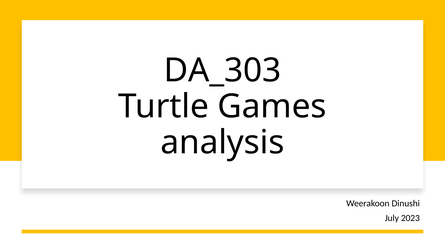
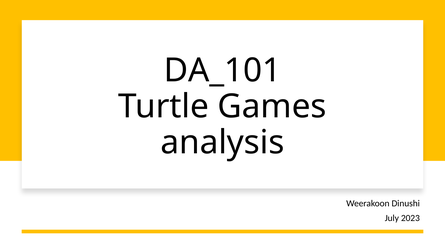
DA_303: DA_303 -> DA_101 (223, 71)
